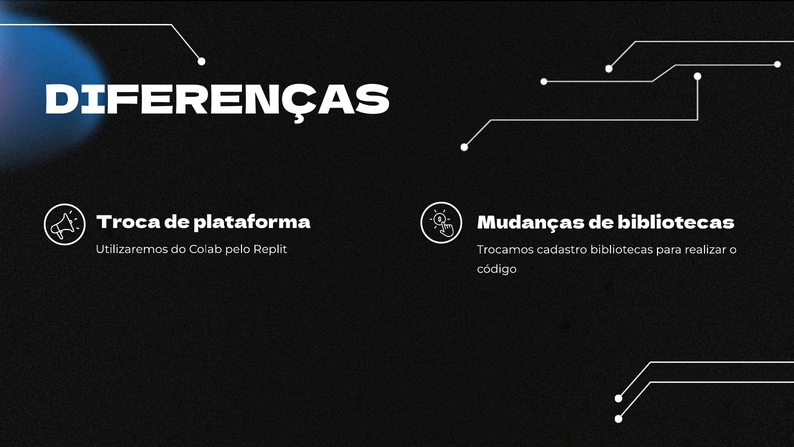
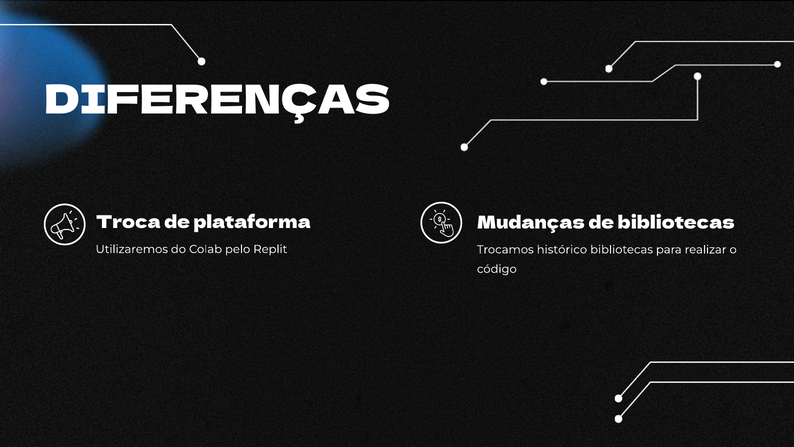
cadastro: cadastro -> histórico (562, 249)
